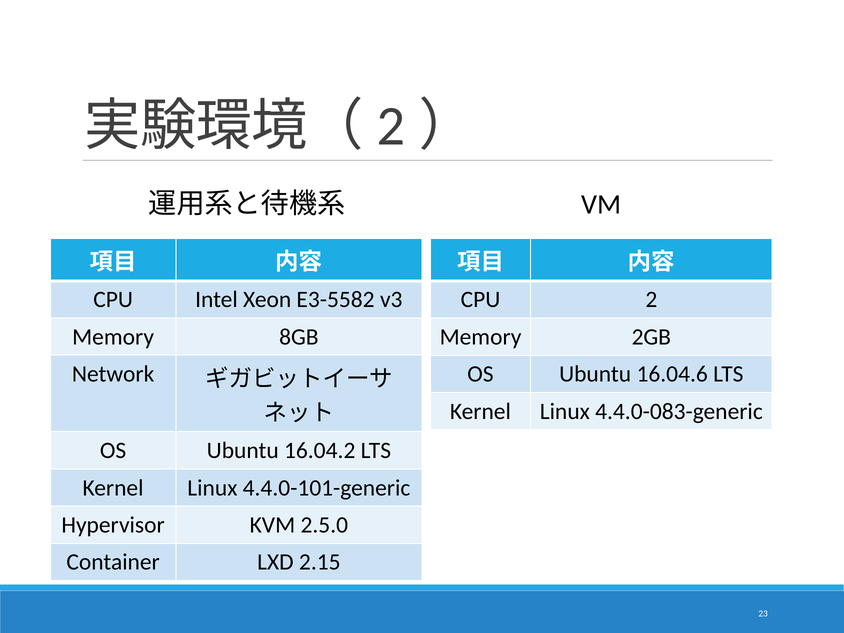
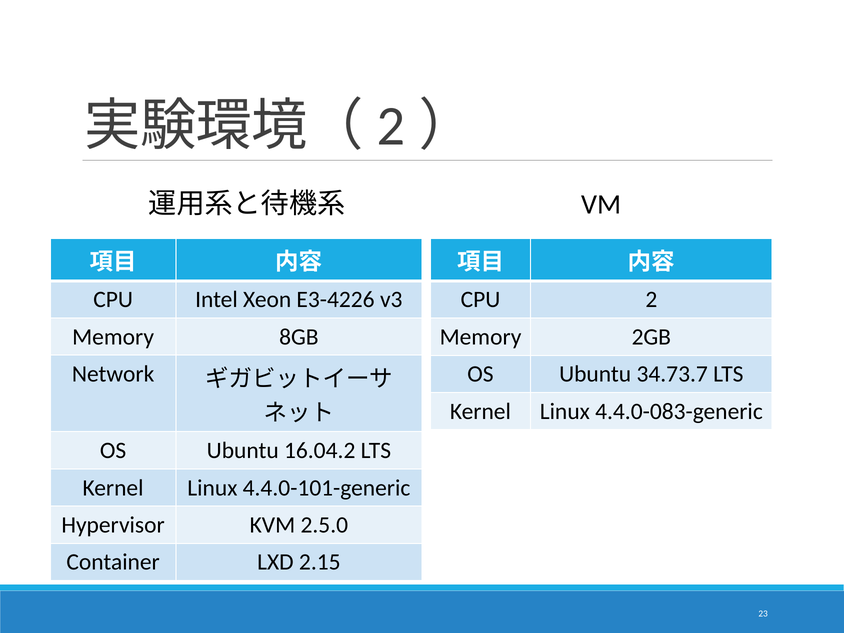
E3-5582: E3-5582 -> E3-4226 (336, 300)
16.04.6: 16.04.6 -> 34.73.7 (672, 374)
